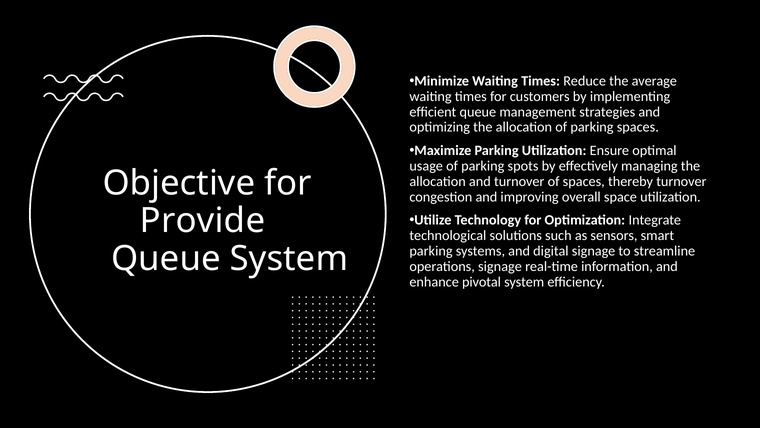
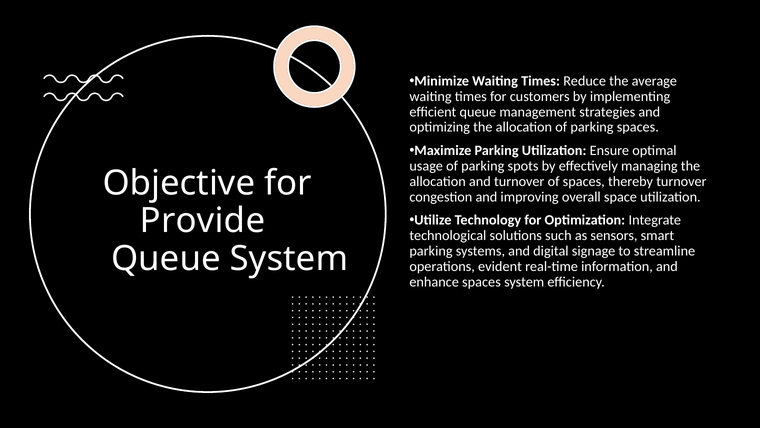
operations signage: signage -> evident (500, 266)
enhance pivotal: pivotal -> spaces (481, 282)
